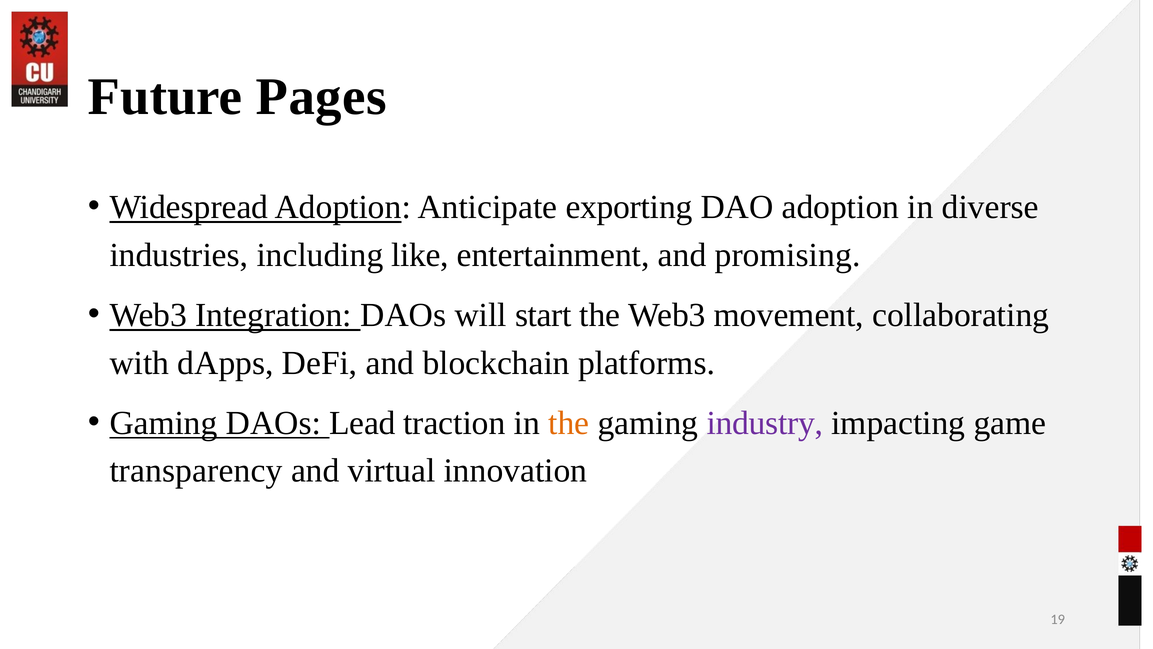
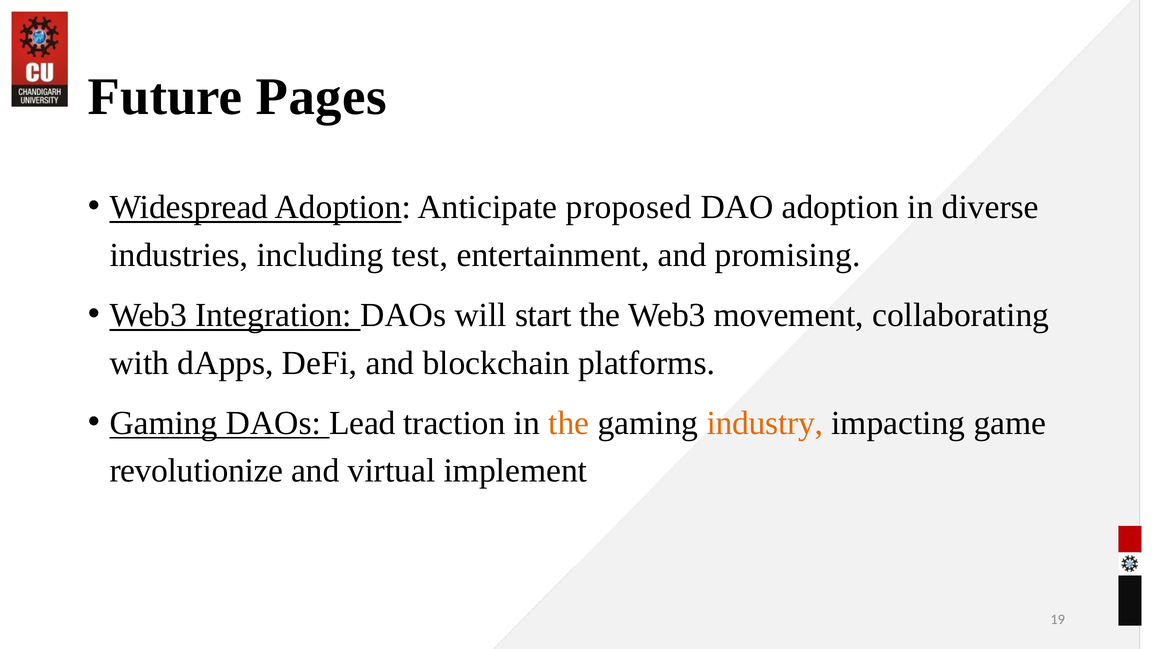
exporting: exporting -> proposed (629, 207)
like: like -> test (420, 255)
industry colour: purple -> orange (765, 423)
transparency: transparency -> revolutionize (196, 471)
innovation: innovation -> implement (515, 471)
